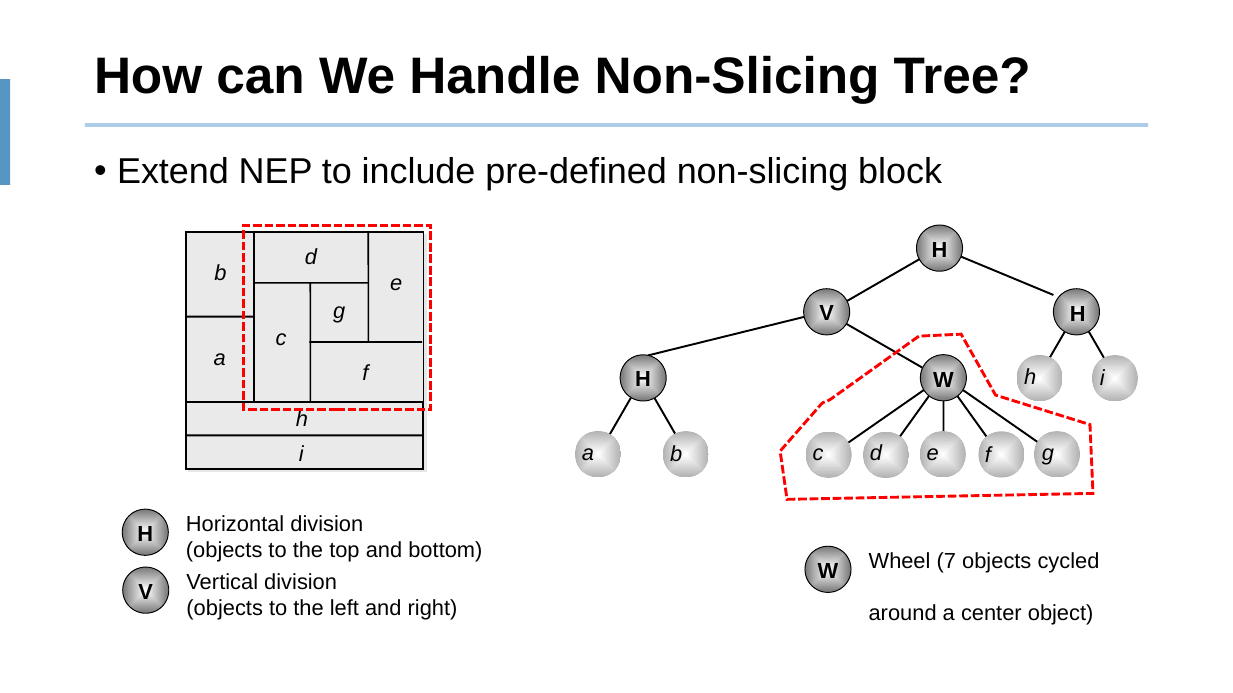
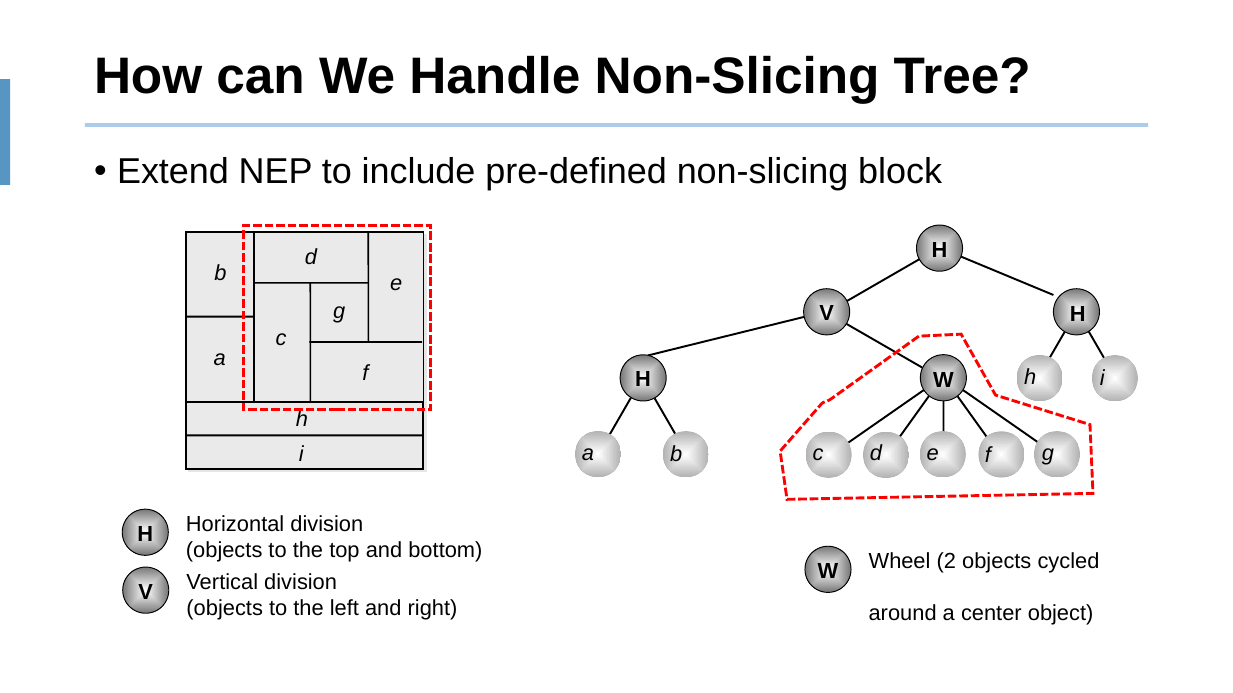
7: 7 -> 2 (946, 562)
